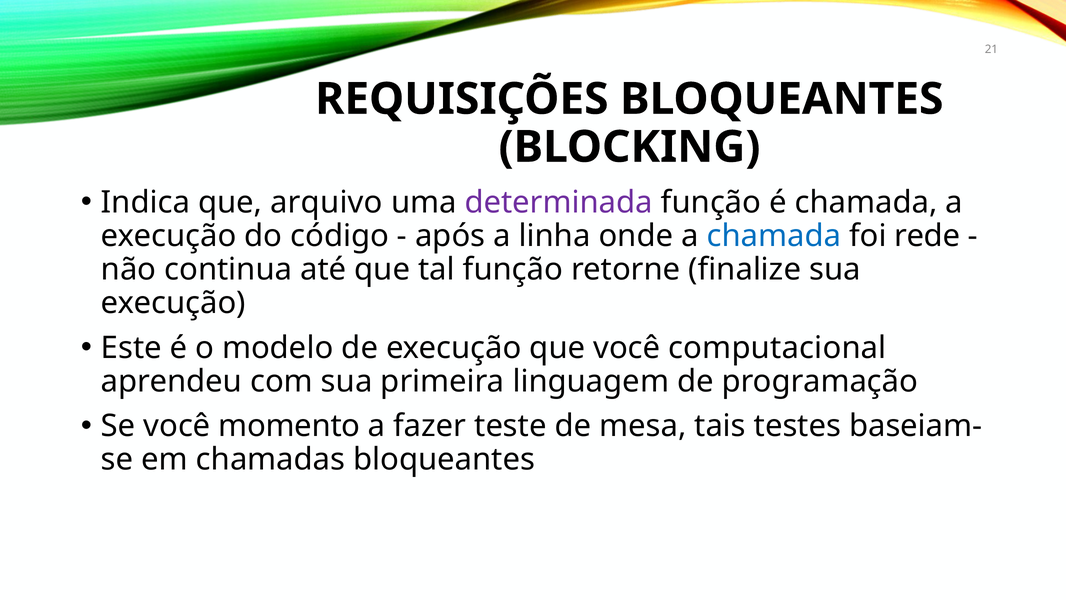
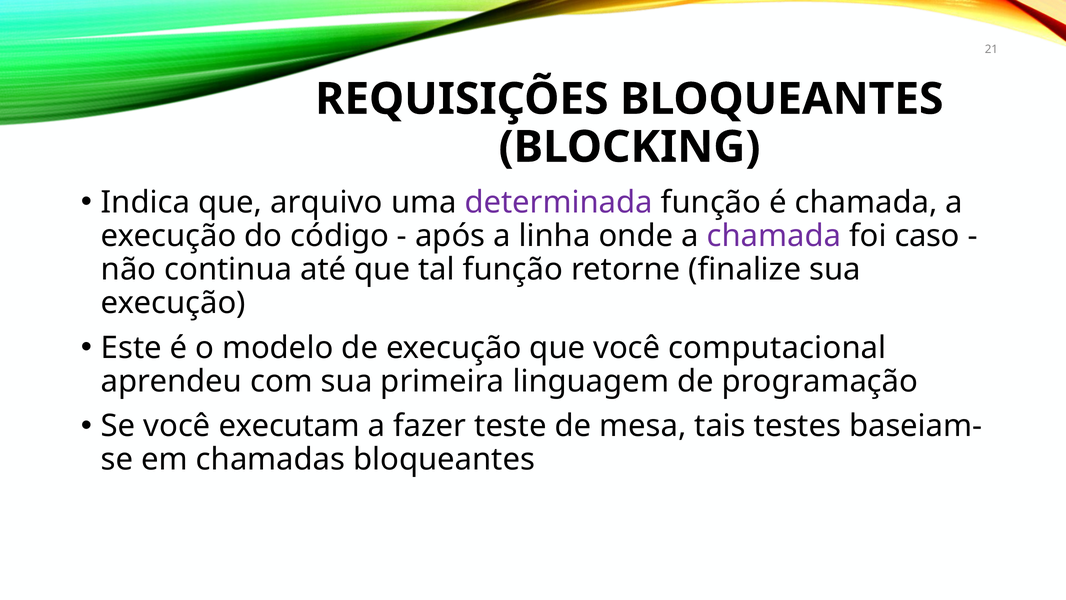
chamada colour: blue -> purple (774, 236)
rede: rede -> caso (927, 236)
momento: momento -> executam (289, 426)
